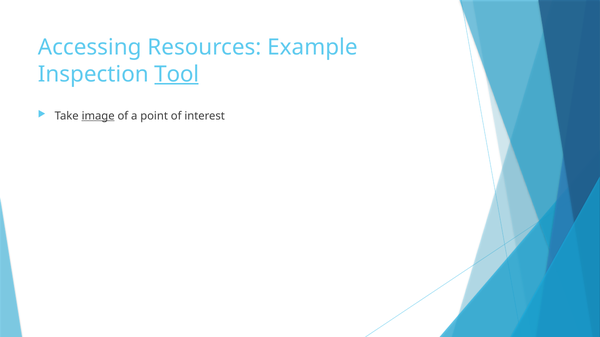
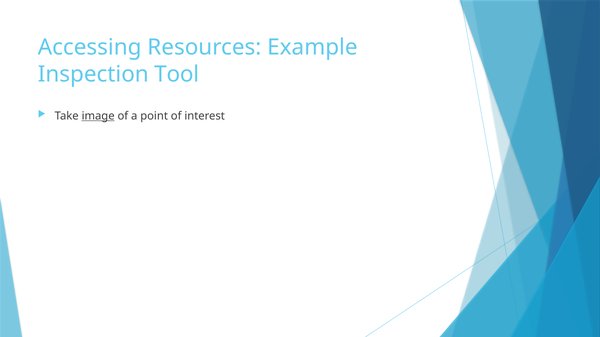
Tool underline: present -> none (177, 74)
